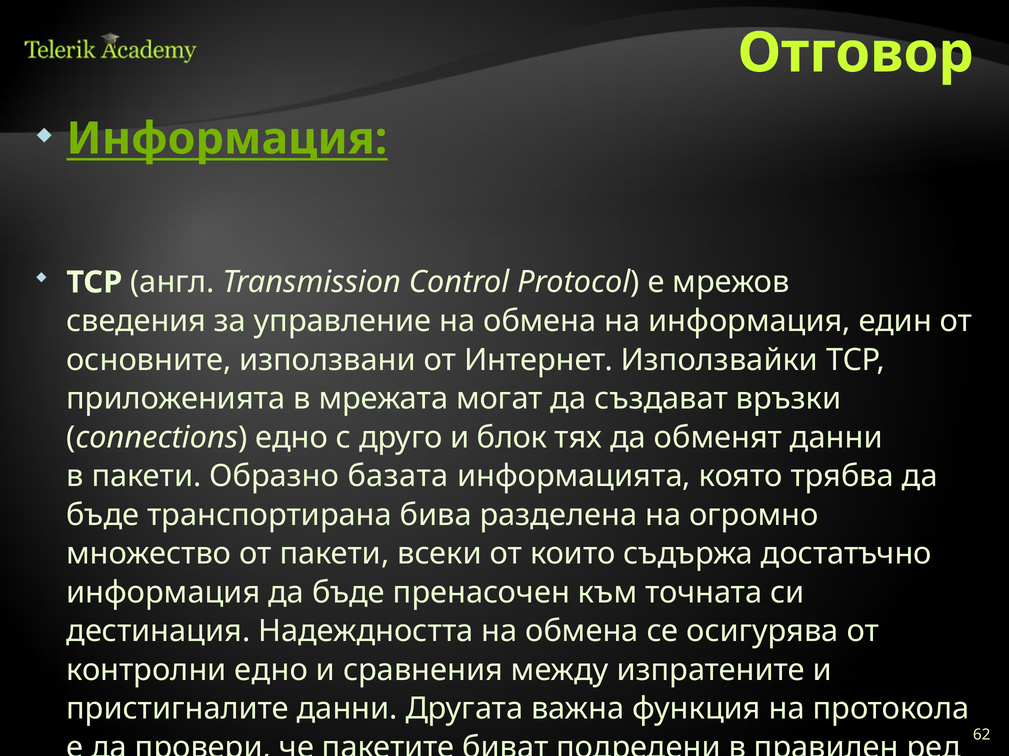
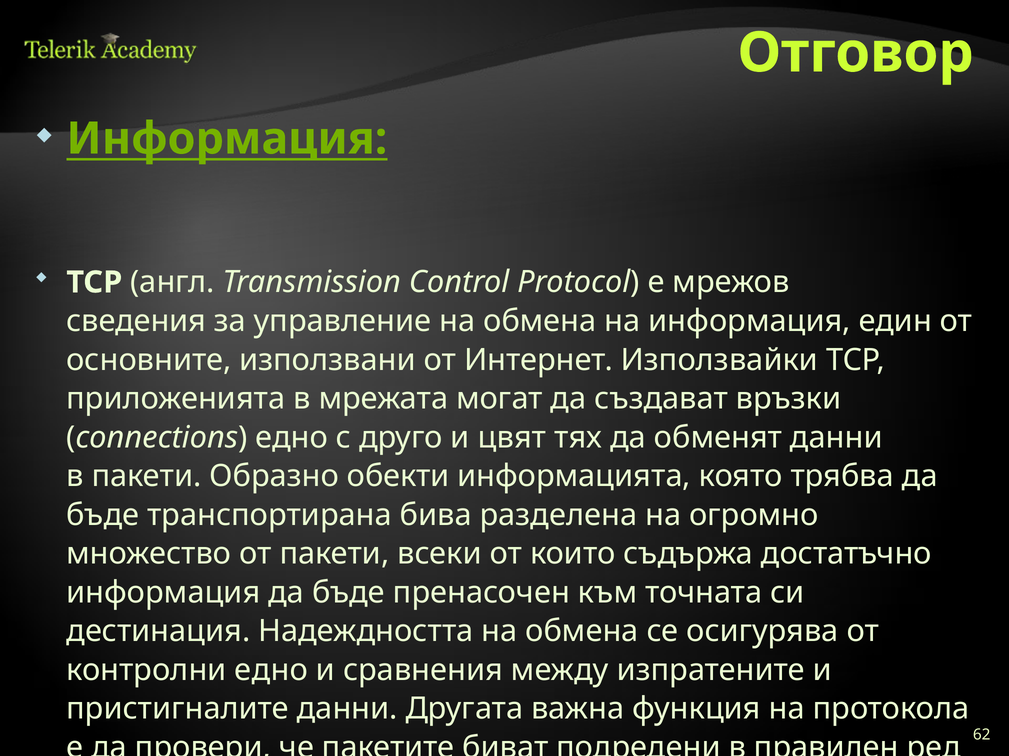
блок: блок -> цвят (512, 438)
базата: базата -> обекти (398, 477)
